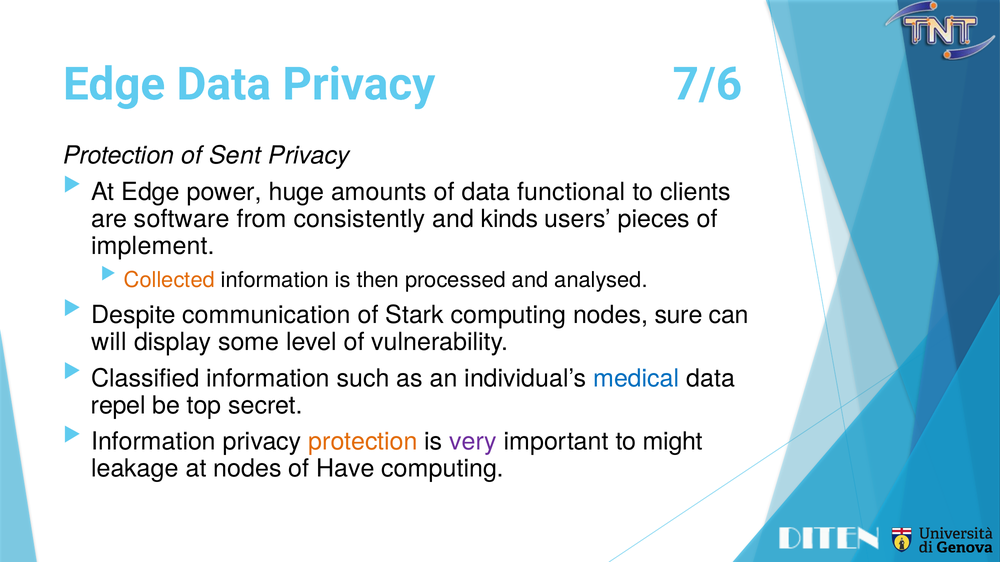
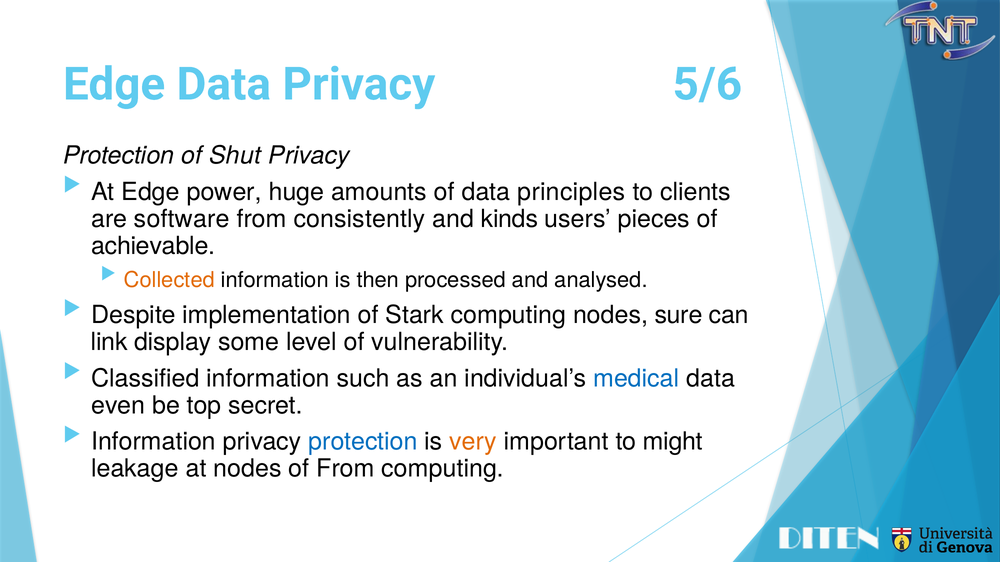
7/6: 7/6 -> 5/6 (707, 84)
Sent: Sent -> Shut (235, 156)
functional: functional -> principles (571, 192)
implement: implement -> achievable (153, 246)
communication: communication -> implementation (267, 315)
will: will -> link (109, 342)
repel: repel -> even (118, 406)
protection colour: orange -> blue (363, 442)
very colour: purple -> orange (473, 442)
of Have: Have -> From (345, 469)
